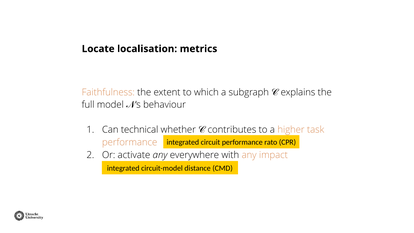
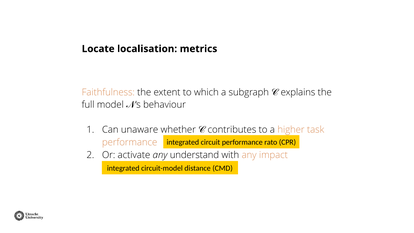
technical: technical -> unaware (140, 130)
everywhere: everywhere -> understand (194, 155)
